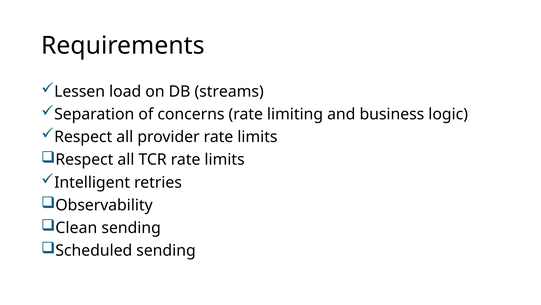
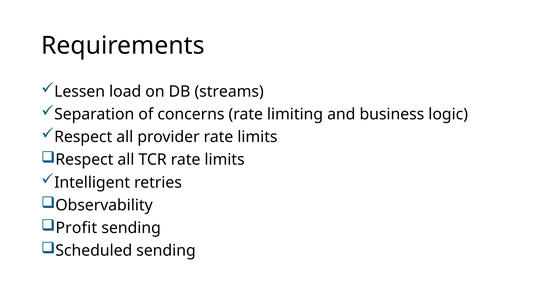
Clean: Clean -> Profit (76, 227)
